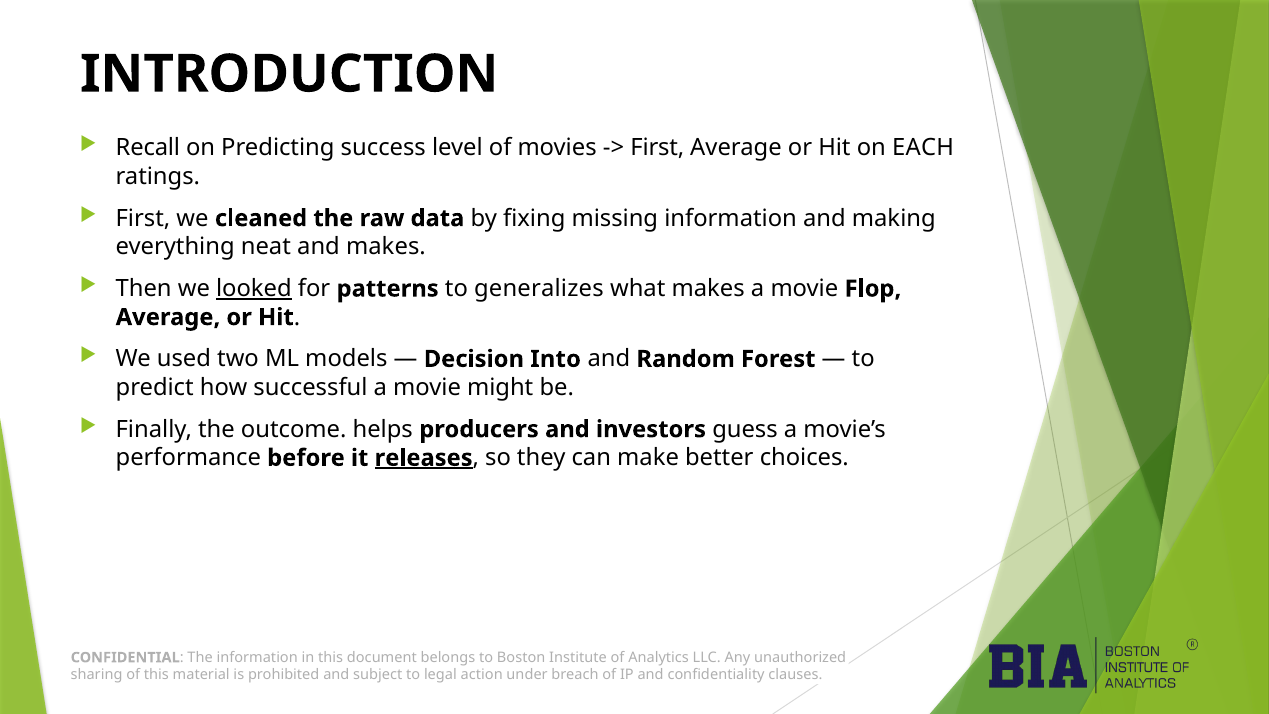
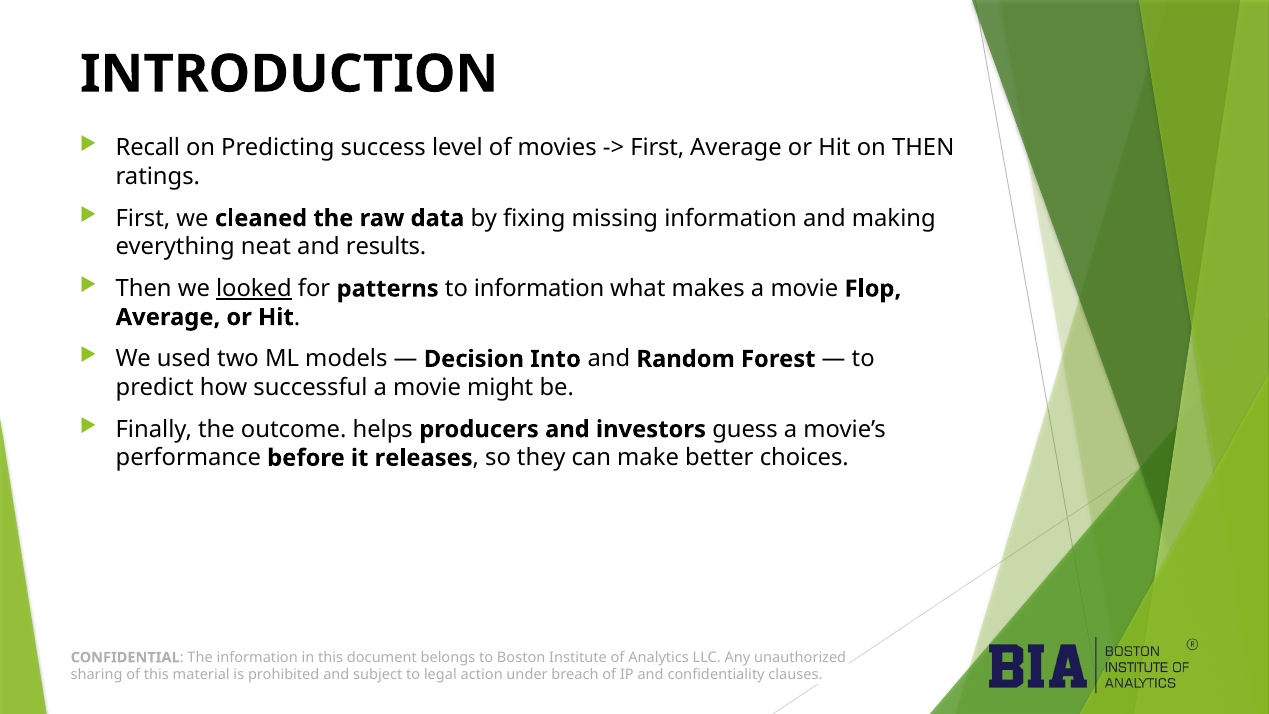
on EACH: EACH -> THEN (923, 148)
and makes: makes -> results (386, 247)
to generalizes: generalizes -> information (539, 289)
releases underline: present -> none (424, 458)
